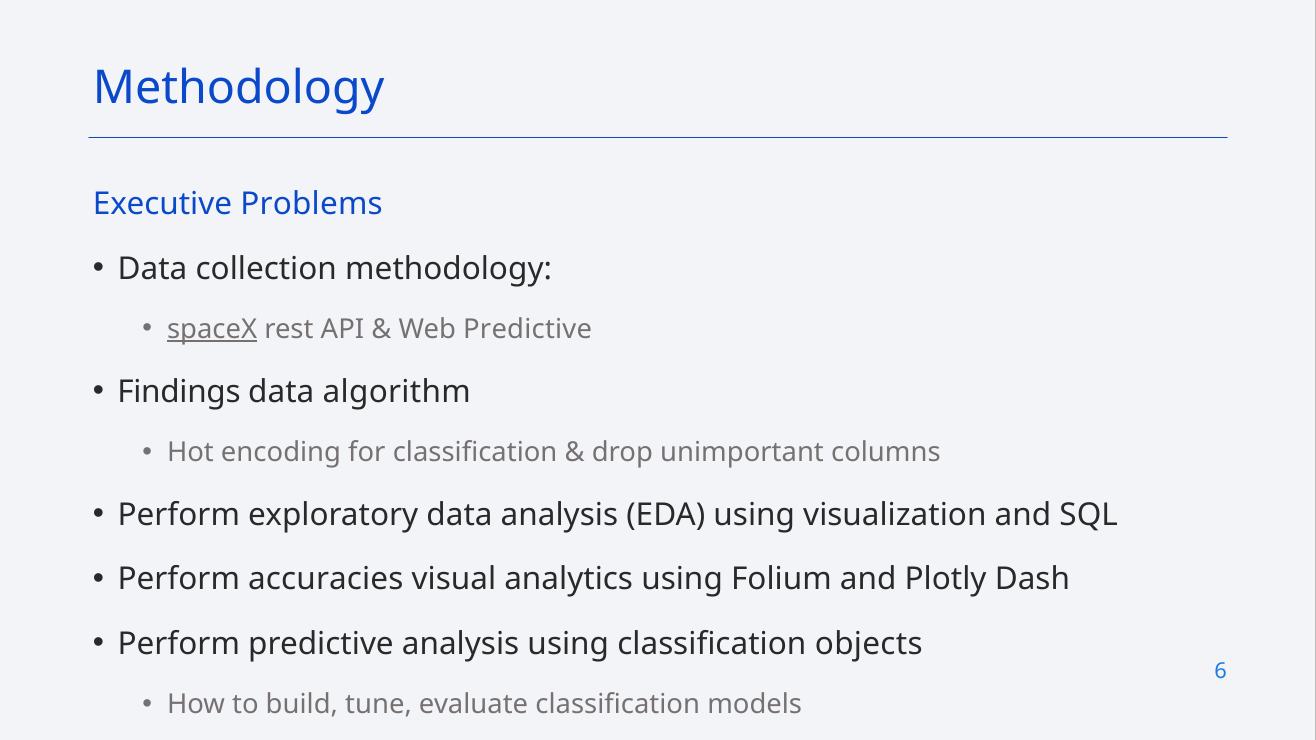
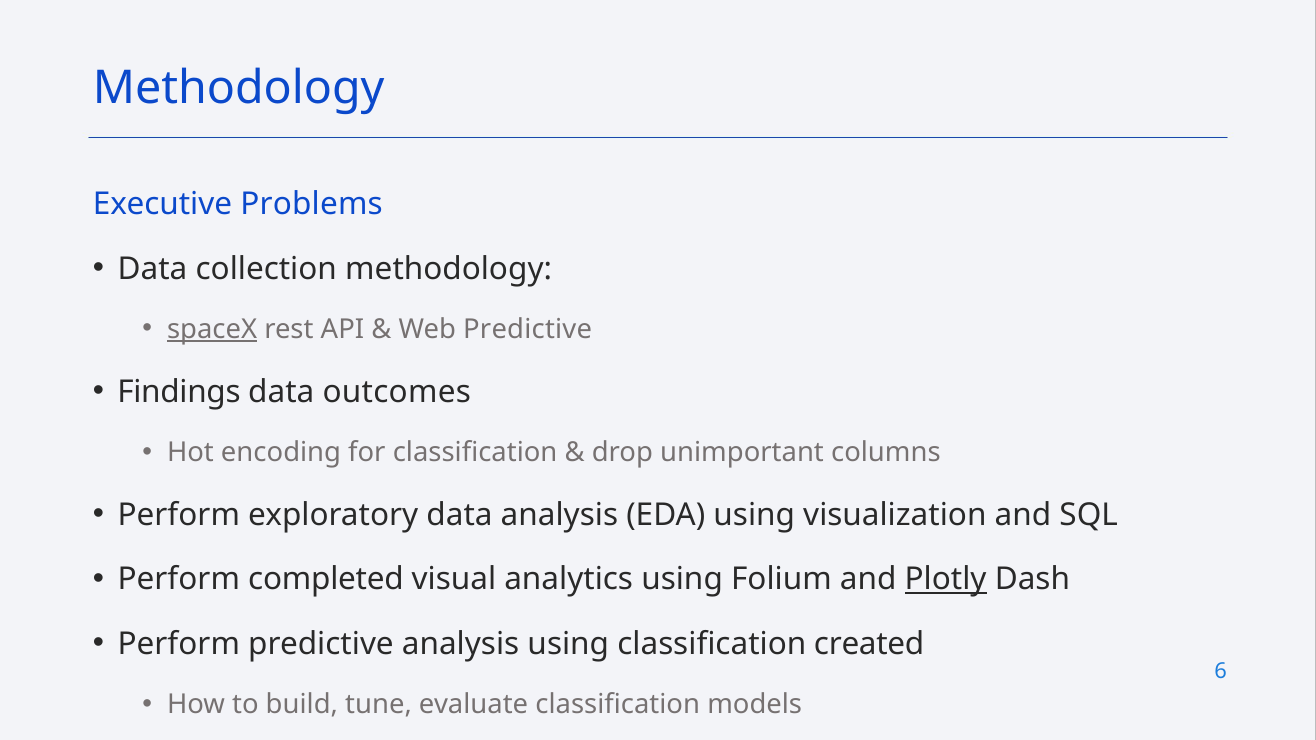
algorithm: algorithm -> outcomes (397, 392)
accuracies: accuracies -> completed (326, 580)
Plotly underline: none -> present (946, 580)
objects: objects -> created (869, 644)
